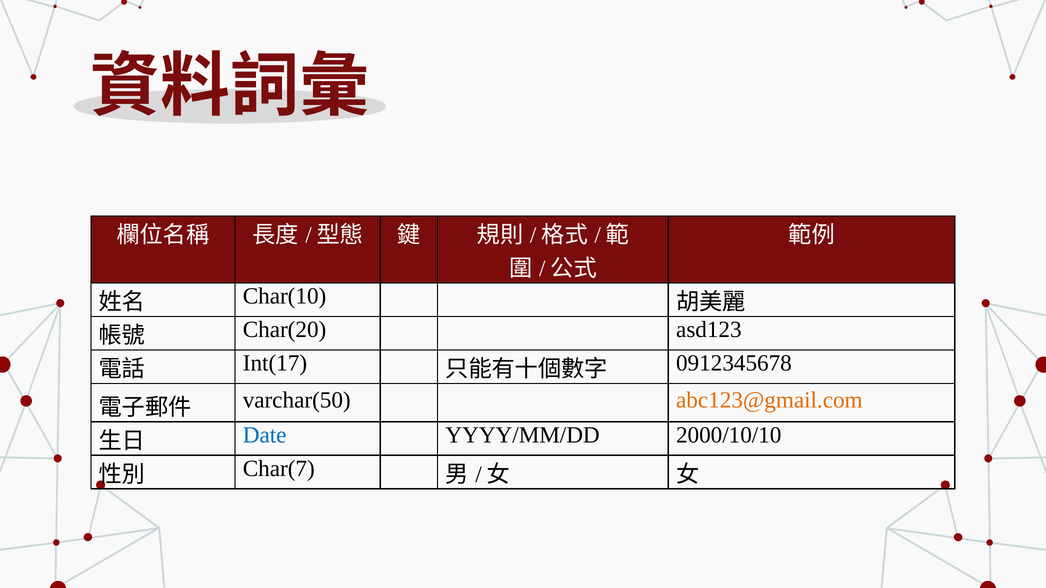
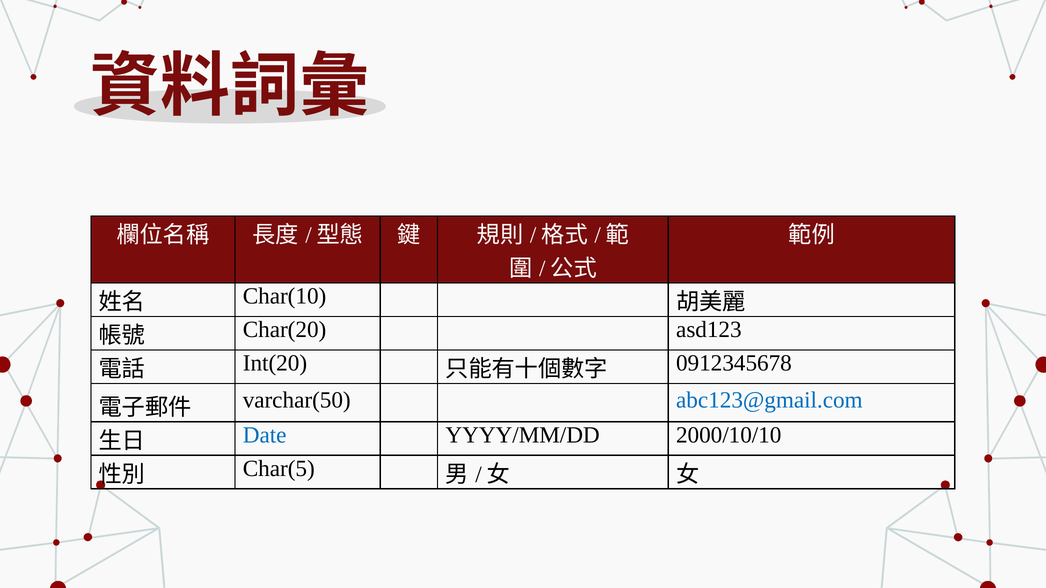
Int(17: Int(17 -> Int(20 (275, 363)
abc123@gmail.com colour: orange -> blue (769, 401)
Char(7: Char(7 -> Char(5 (279, 469)
